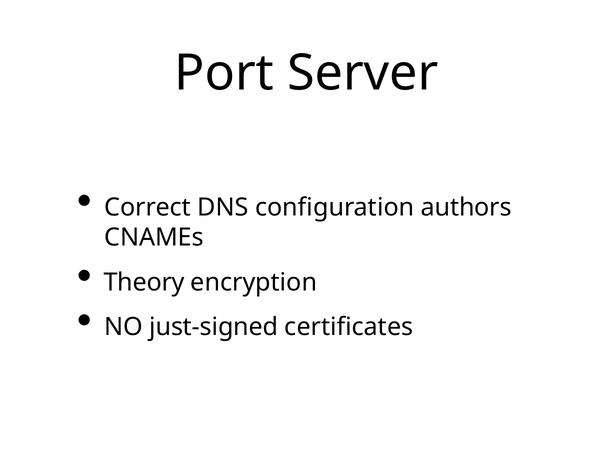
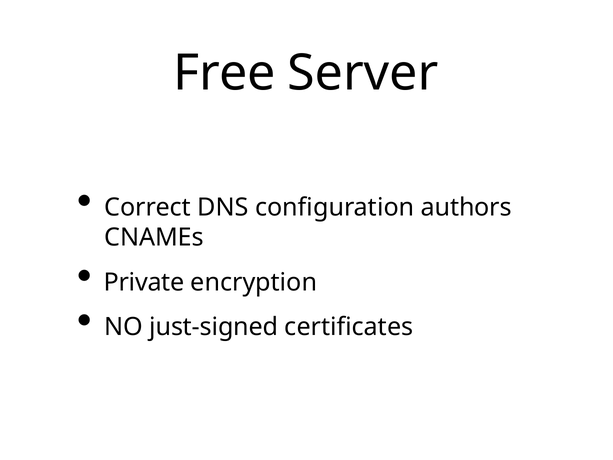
Port: Port -> Free (224, 73)
Theory: Theory -> Private (144, 282)
